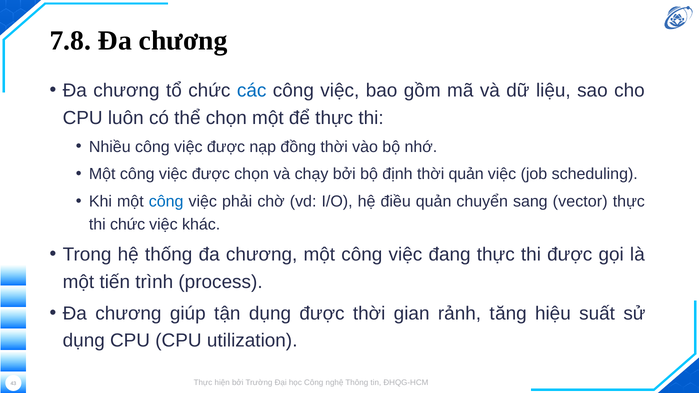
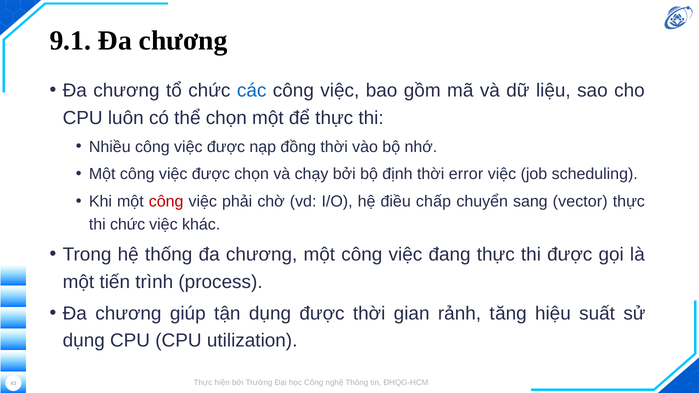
7.8: 7.8 -> 9.1 (70, 41)
thời quản: quản -> error (466, 174)
công colour: blue -> red (166, 202)
điều quản: quản -> chấp (434, 202)
